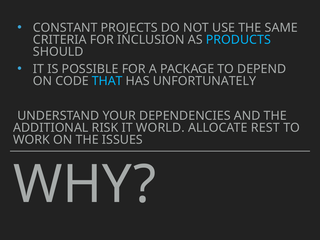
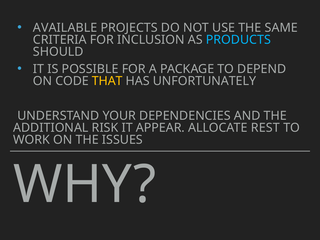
CONSTANT: CONSTANT -> AVAILABLE (65, 28)
THAT colour: light blue -> yellow (107, 81)
WORLD: WORLD -> APPEAR (160, 128)
